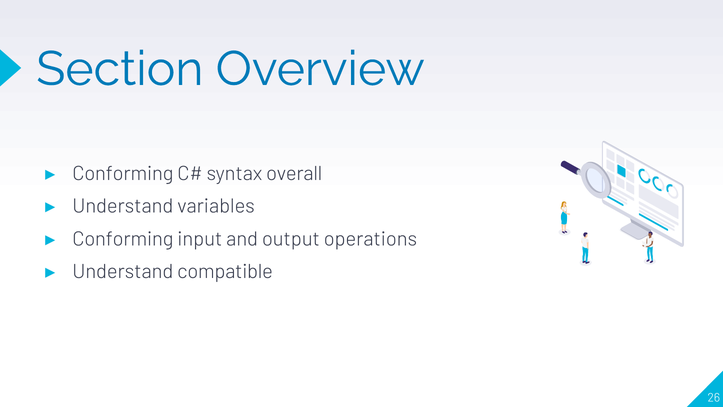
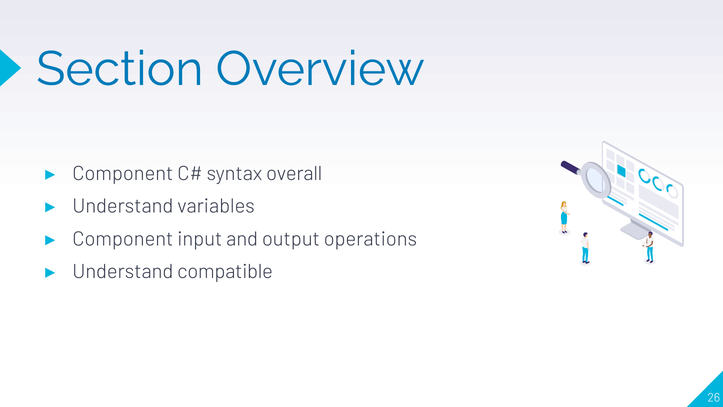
Conforming: Conforming -> Component (123, 174)
Conforming: Conforming -> Component (123, 239)
